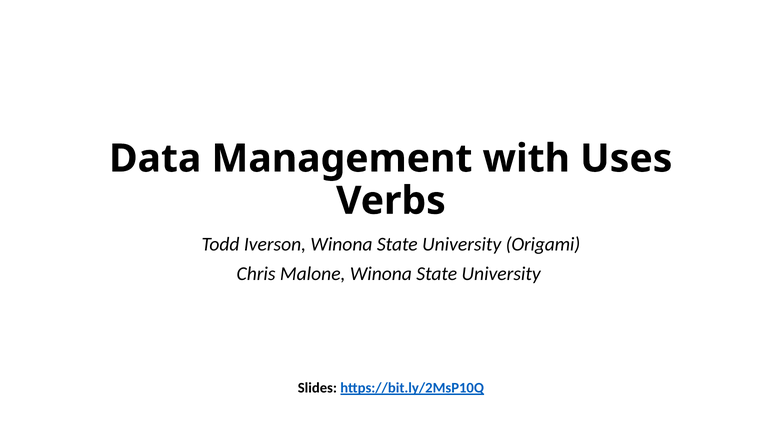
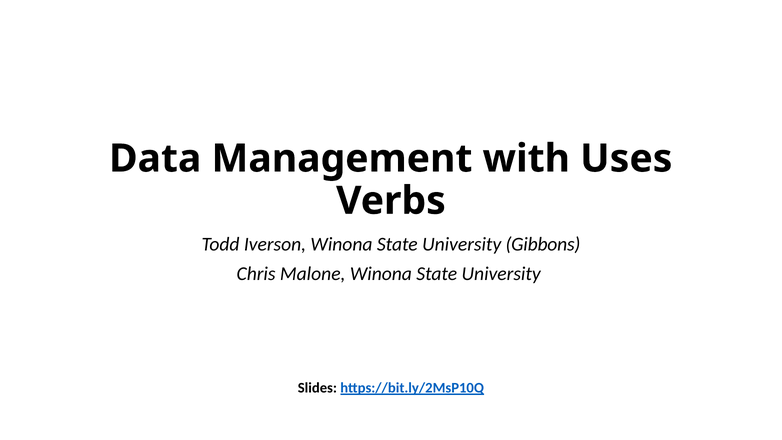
Origami: Origami -> Gibbons (543, 244)
